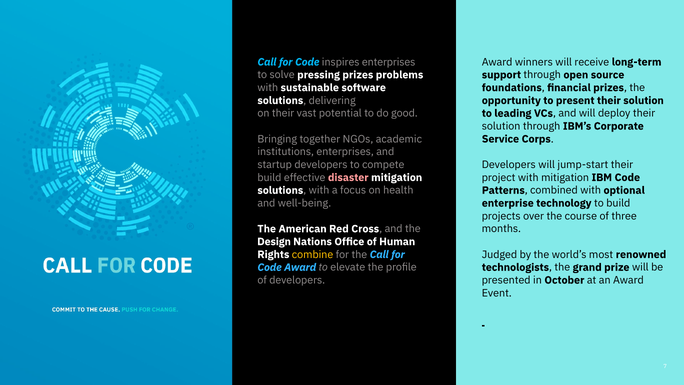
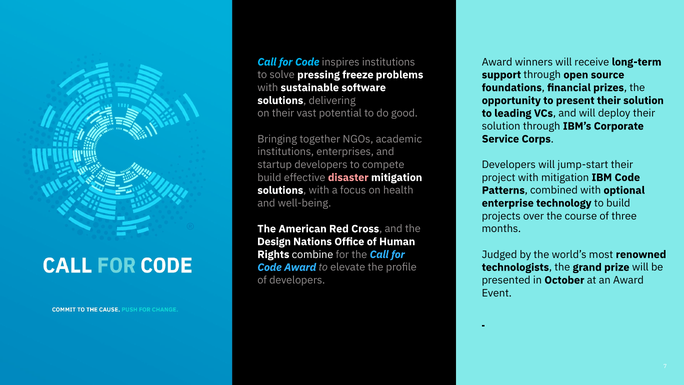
inspires enterprises: enterprises -> institutions (389, 62)
pressing prizes: prizes -> freeze (358, 75)
combine colour: yellow -> white (313, 254)
